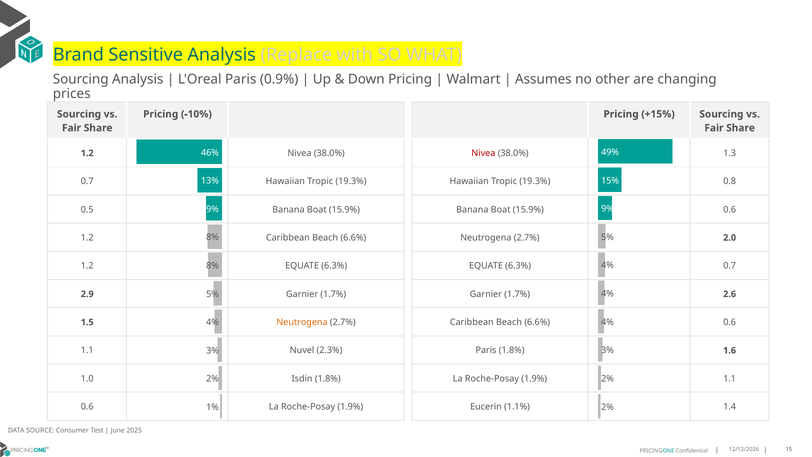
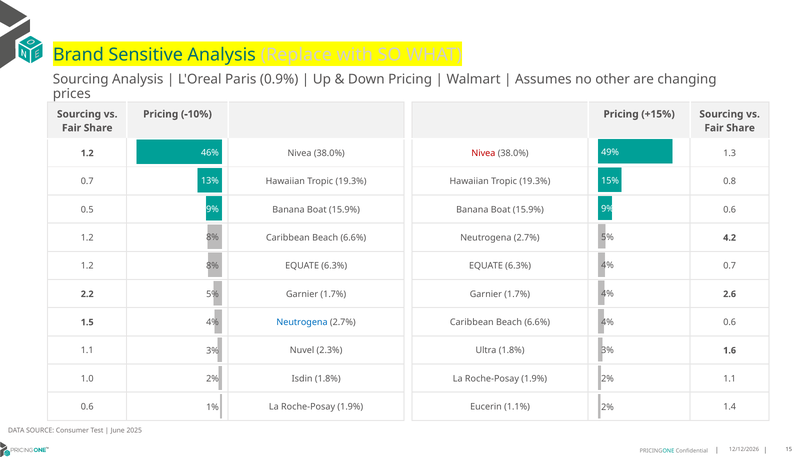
2.0: 2.0 -> 4.2 (730, 238)
2.9: 2.9 -> 2.2 (87, 294)
Neutrogena colour: orange -> blue (302, 322)
Paris: Paris -> Ultra (486, 350)
